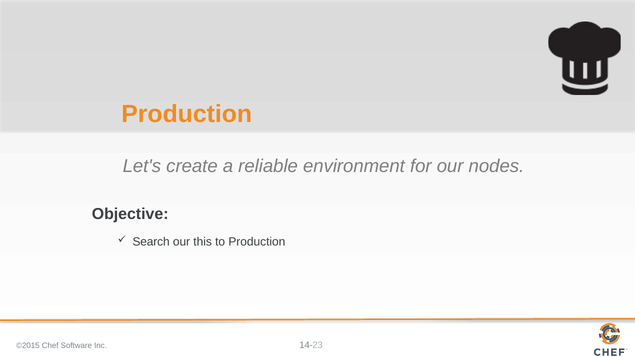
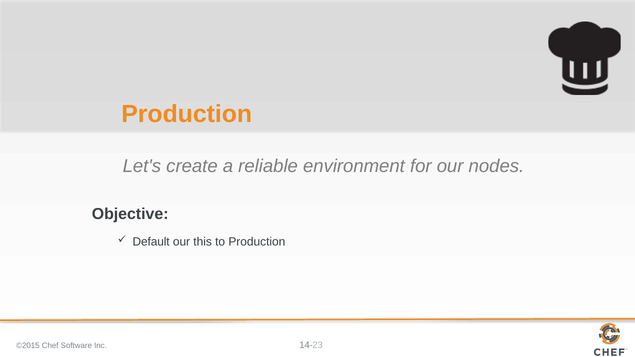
Search: Search -> Default (151, 242)
